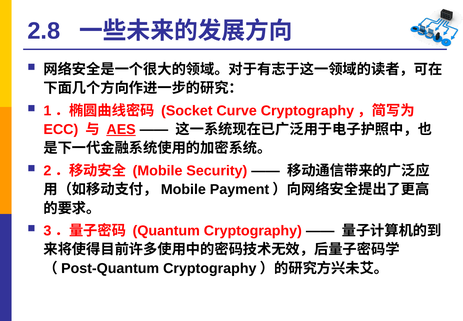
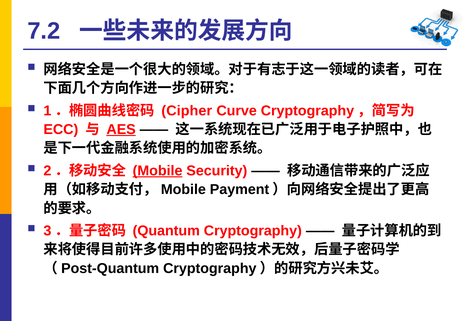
2.8: 2.8 -> 7.2 (44, 31)
Socket: Socket -> Cipher (187, 110)
Mobile underline: none -> present (158, 170)
